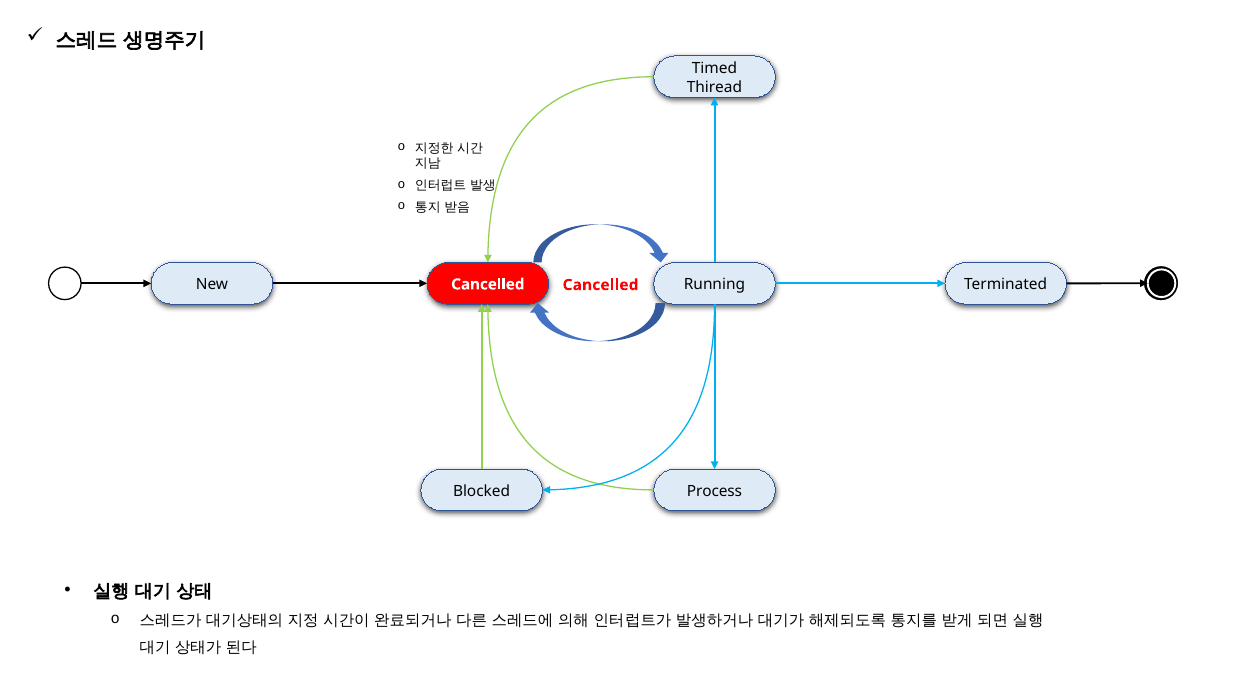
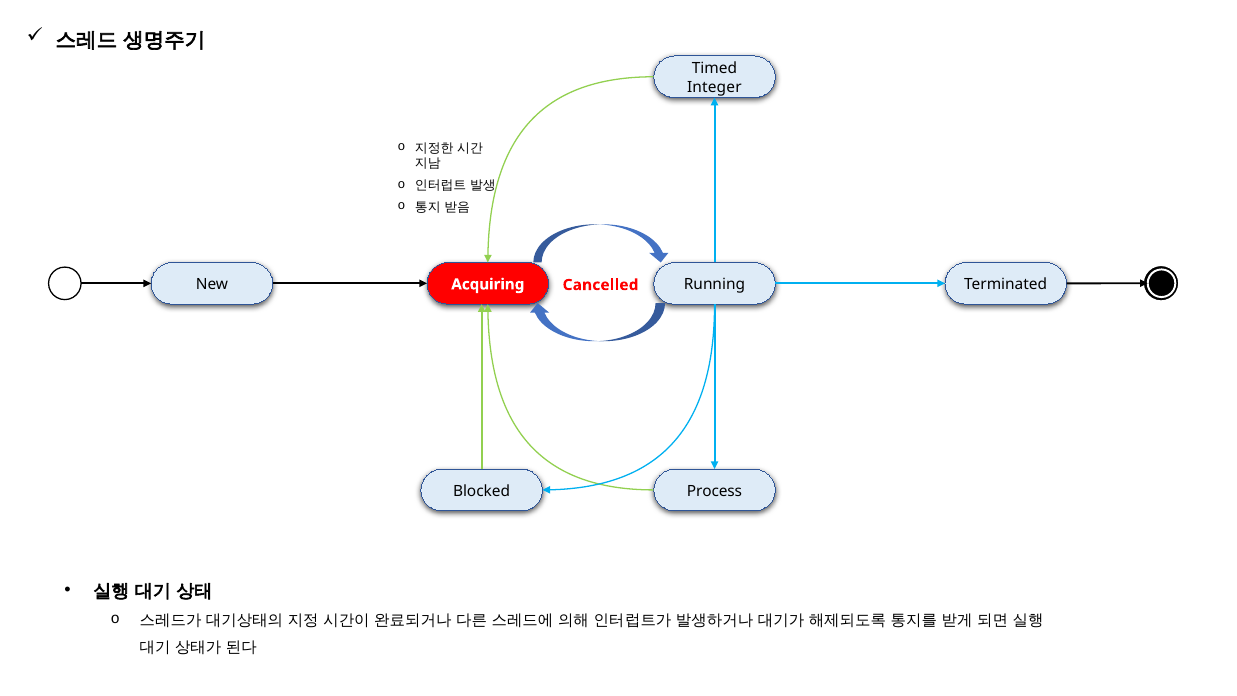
Thiread: Thiread -> Integer (714, 87)
New Cancelled: Cancelled -> Acquiring (488, 284)
